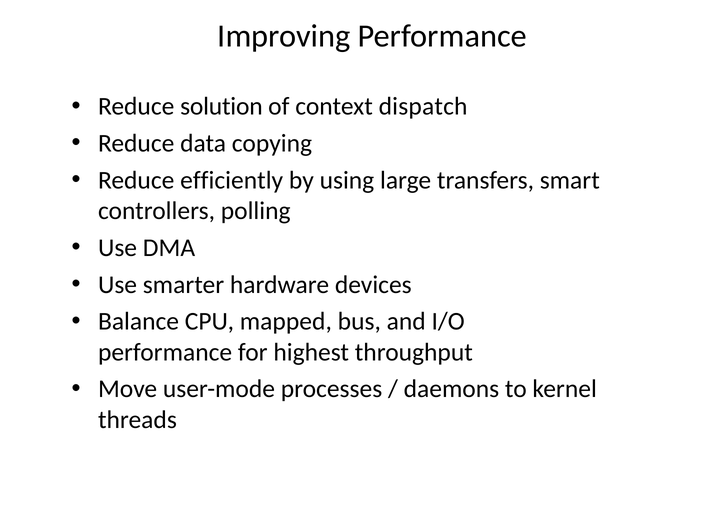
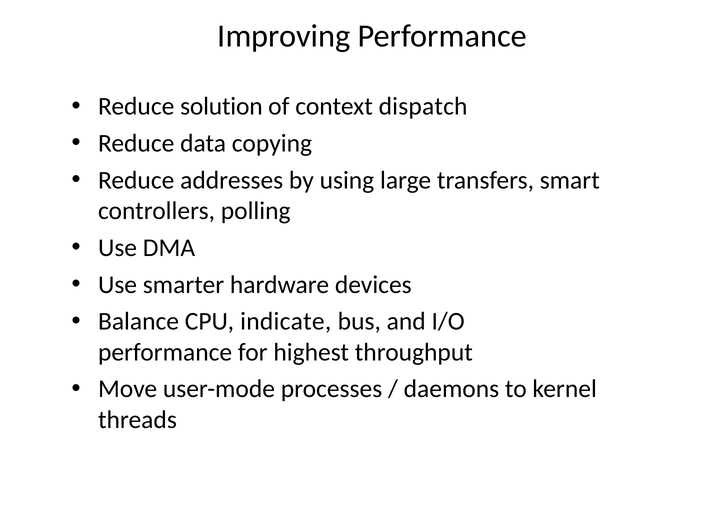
efficiently: efficiently -> addresses (232, 180)
mapped: mapped -> indicate (286, 322)
